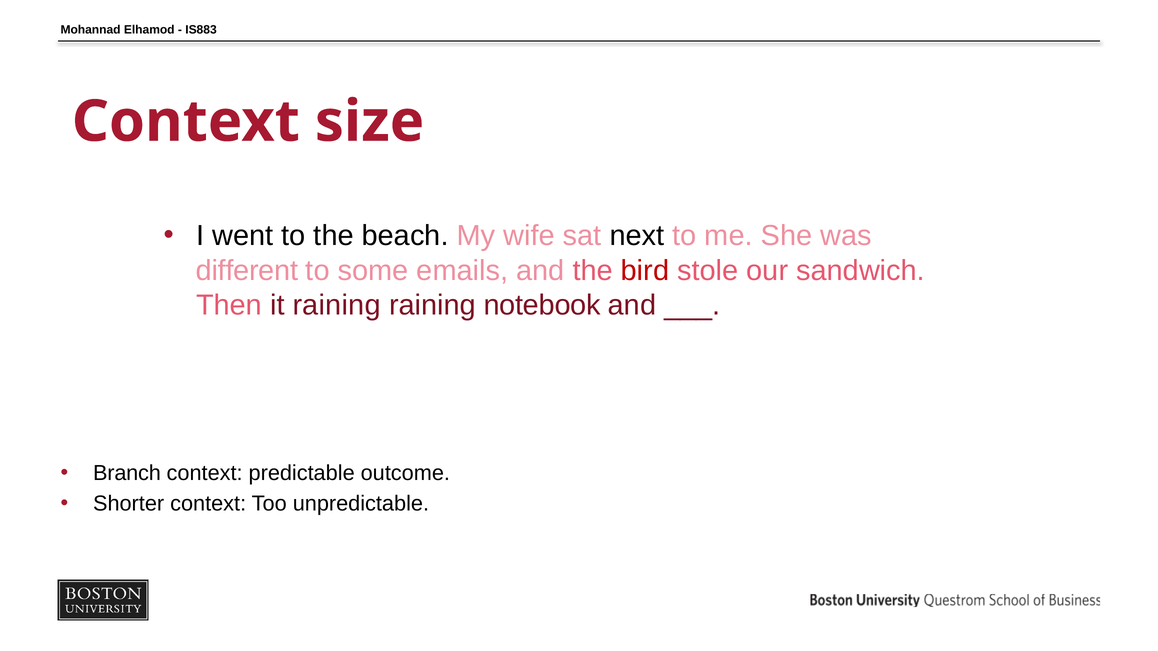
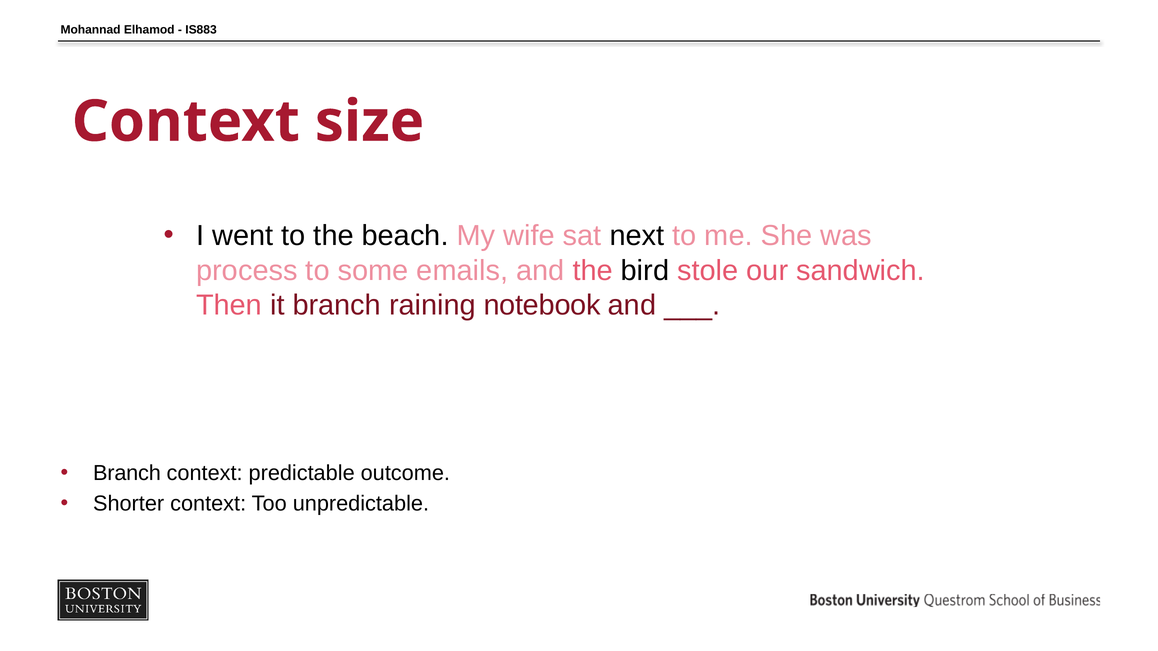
different: different -> process (247, 271)
bird colour: red -> black (645, 271)
it raining: raining -> branch (337, 306)
